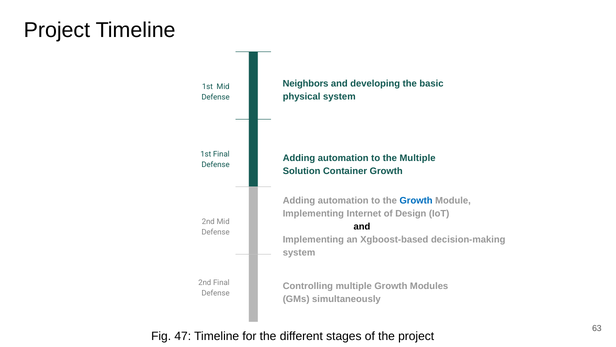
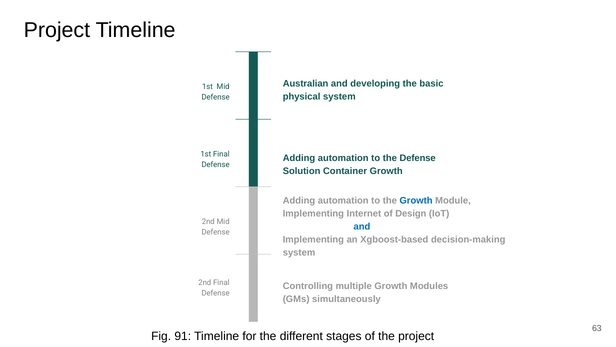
Neighbors: Neighbors -> Australian (306, 84)
the Multiple: Multiple -> Defense (418, 158)
and colour: black -> blue (362, 227)
47: 47 -> 91 (183, 336)
